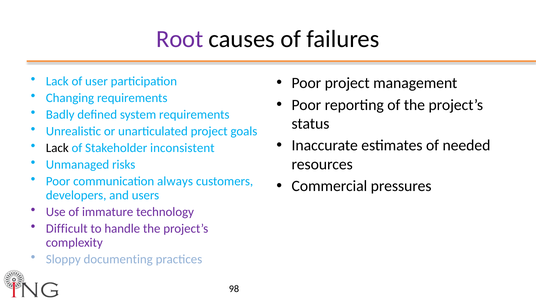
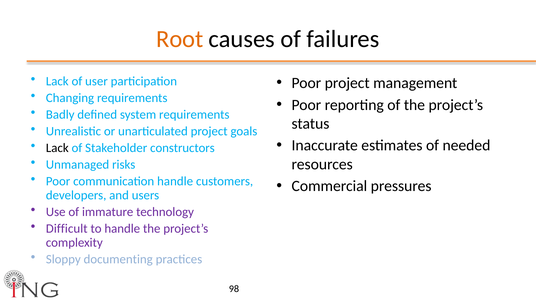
Root colour: purple -> orange (180, 39)
inconsistent: inconsistent -> constructors (182, 148)
communication always: always -> handle (175, 181)
